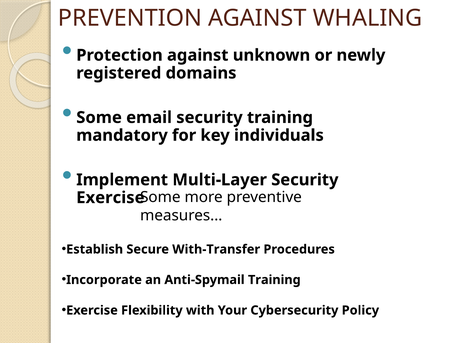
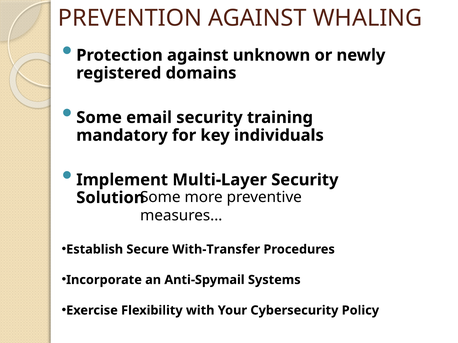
Exercise: Exercise -> Solution (110, 198)
Anti-Spymail Training: Training -> Systems (274, 280)
